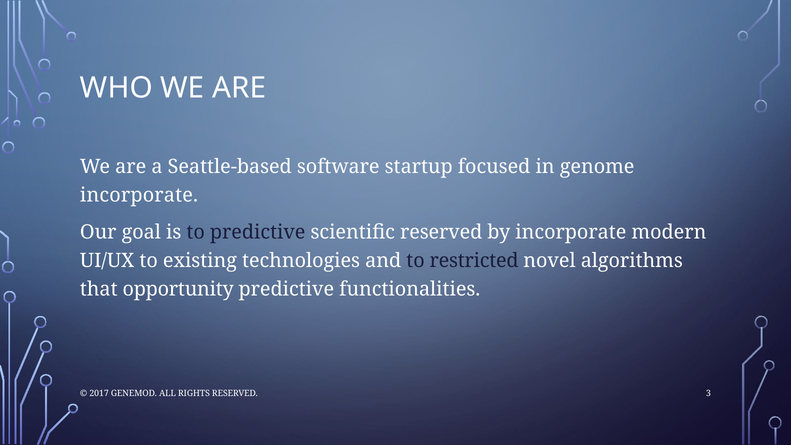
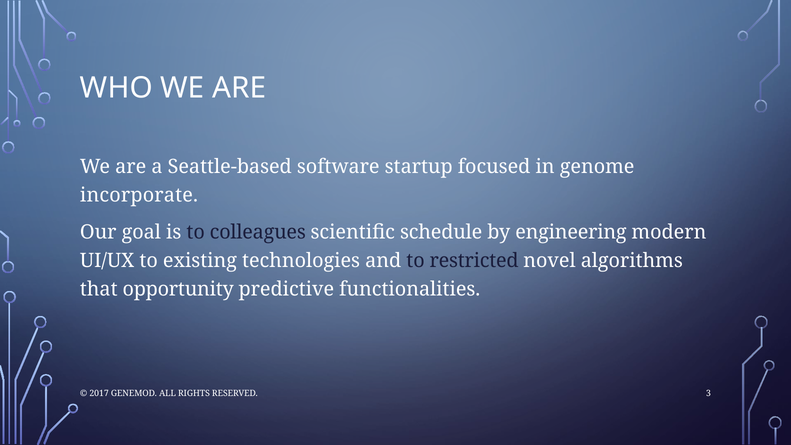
to predictive: predictive -> colleagues (258, 232)
scientific reserved: reserved -> schedule (441, 232)
by incorporate: incorporate -> engineering (571, 232)
